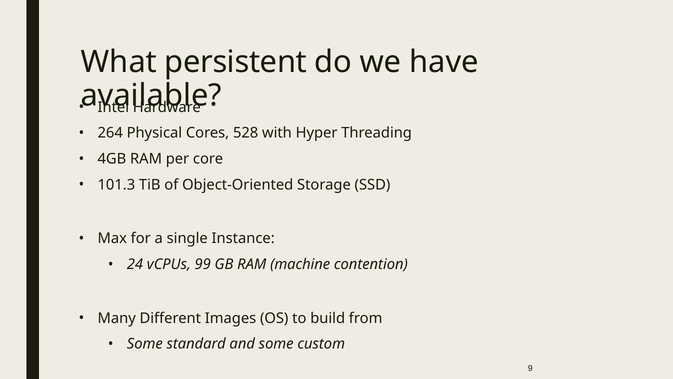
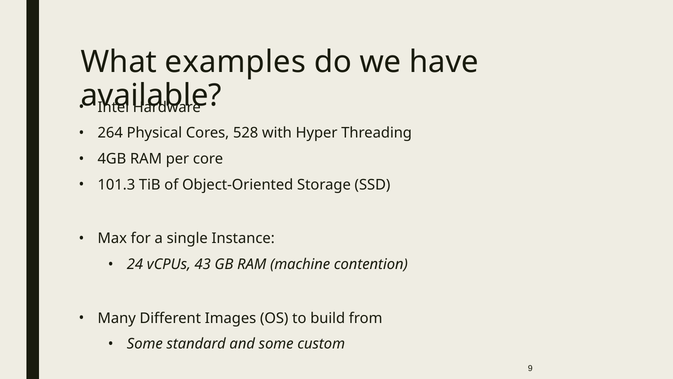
persistent: persistent -> examples (235, 62)
99: 99 -> 43 (203, 264)
